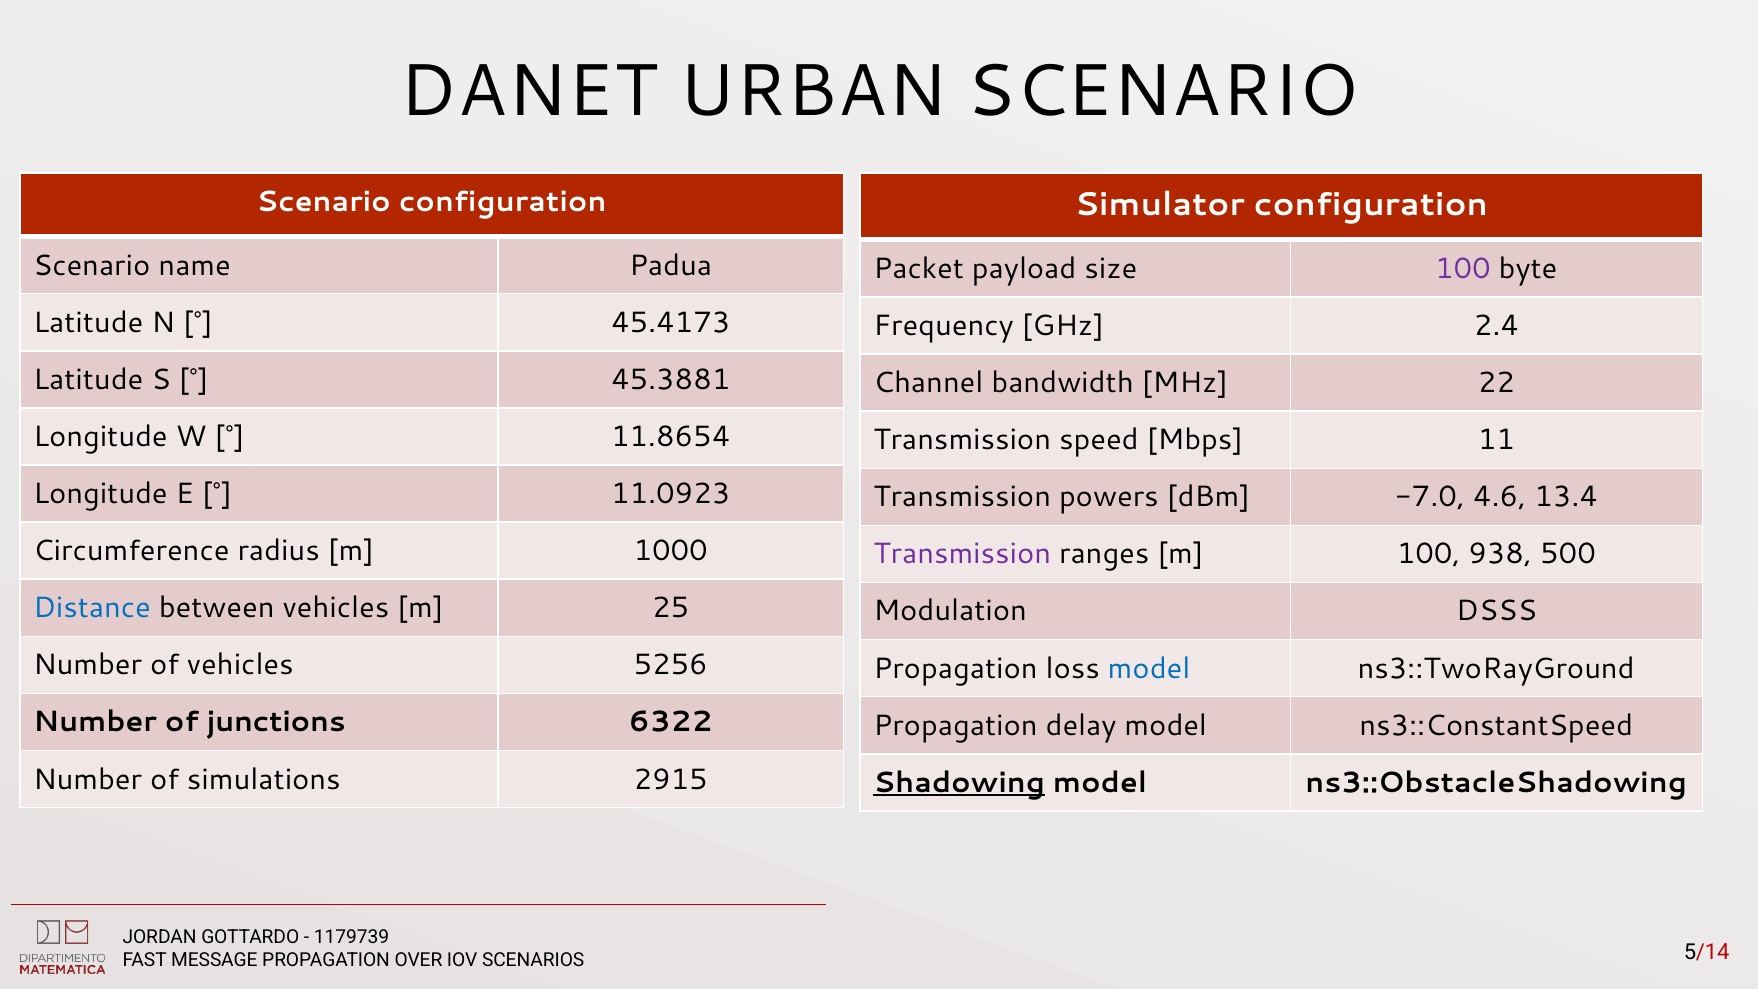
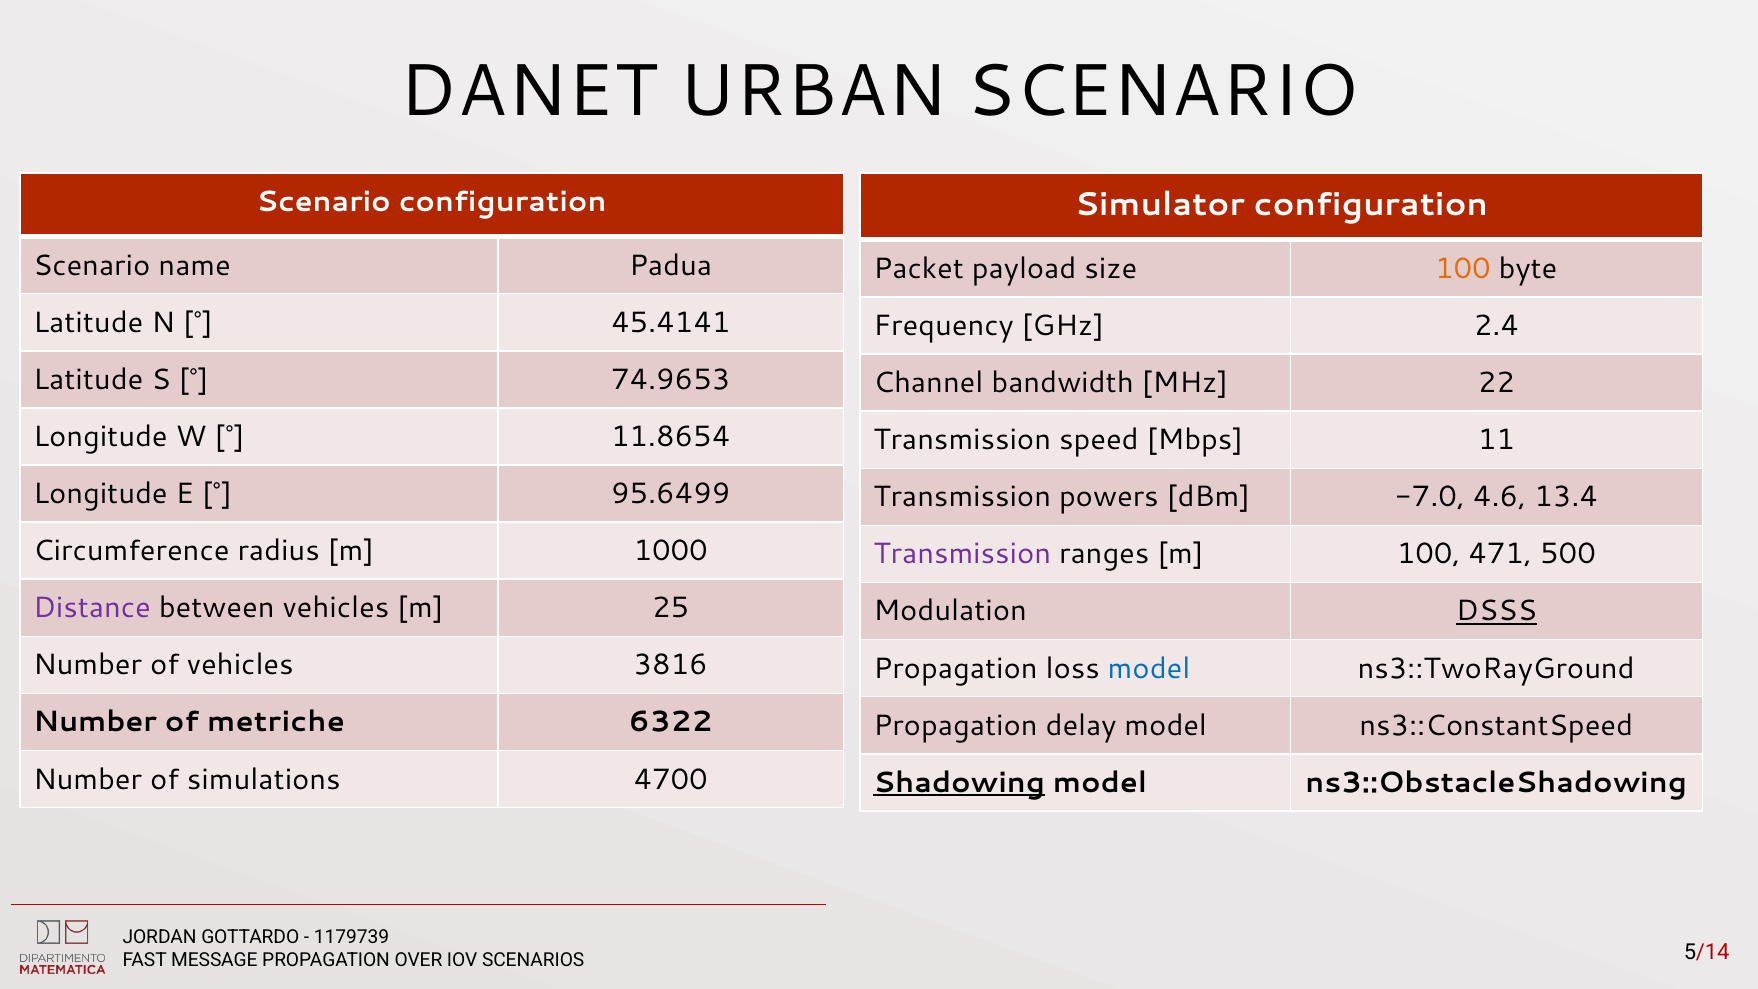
100 colour: purple -> orange (1463, 269)
45.4173: 45.4173 -> 45.4141 (671, 322)
45.3881: 45.3881 -> 74.9653 (671, 380)
11.0923: 11.0923 -> 95.6499 (671, 494)
938: 938 -> 471 (1500, 554)
Distance colour: blue -> purple (92, 608)
DSSS underline: none -> present (1496, 611)
5256: 5256 -> 3816 (671, 665)
junctions: junctions -> metriche (276, 722)
2915: 2915 -> 4700 (671, 779)
